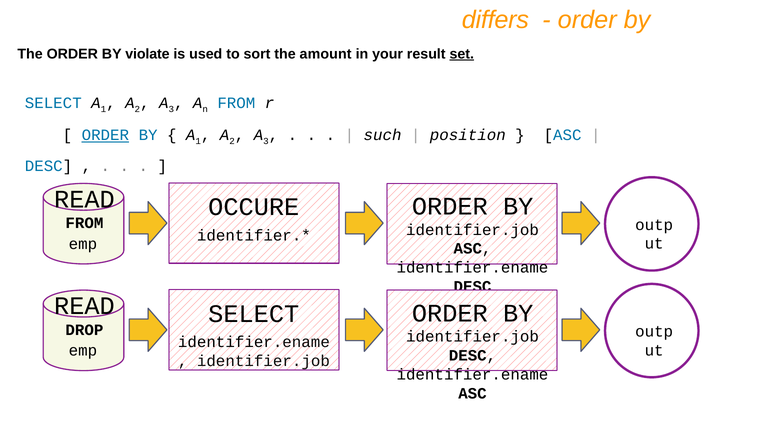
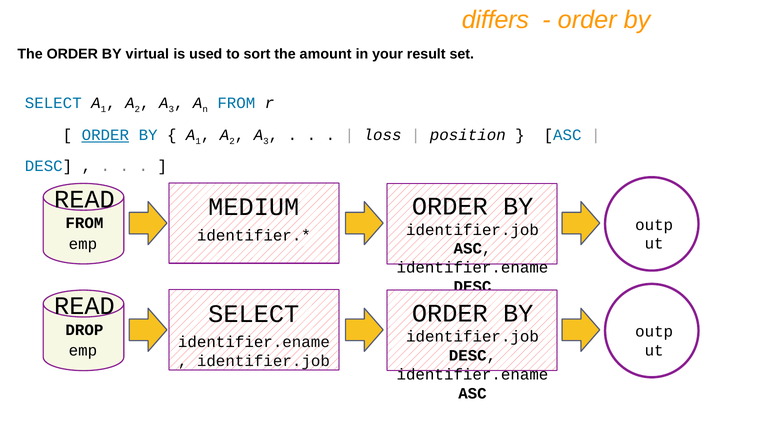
violate: violate -> virtual (147, 54)
set underline: present -> none (462, 54)
such: such -> loss (383, 135)
OCCURE: OCCURE -> MEDIUM (254, 207)
